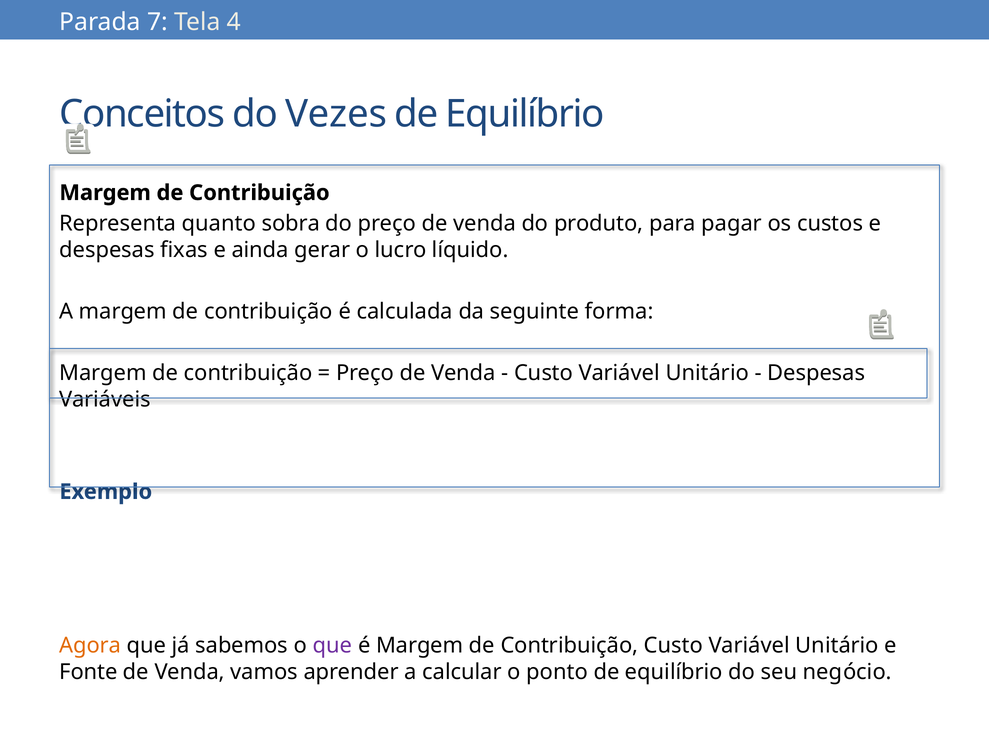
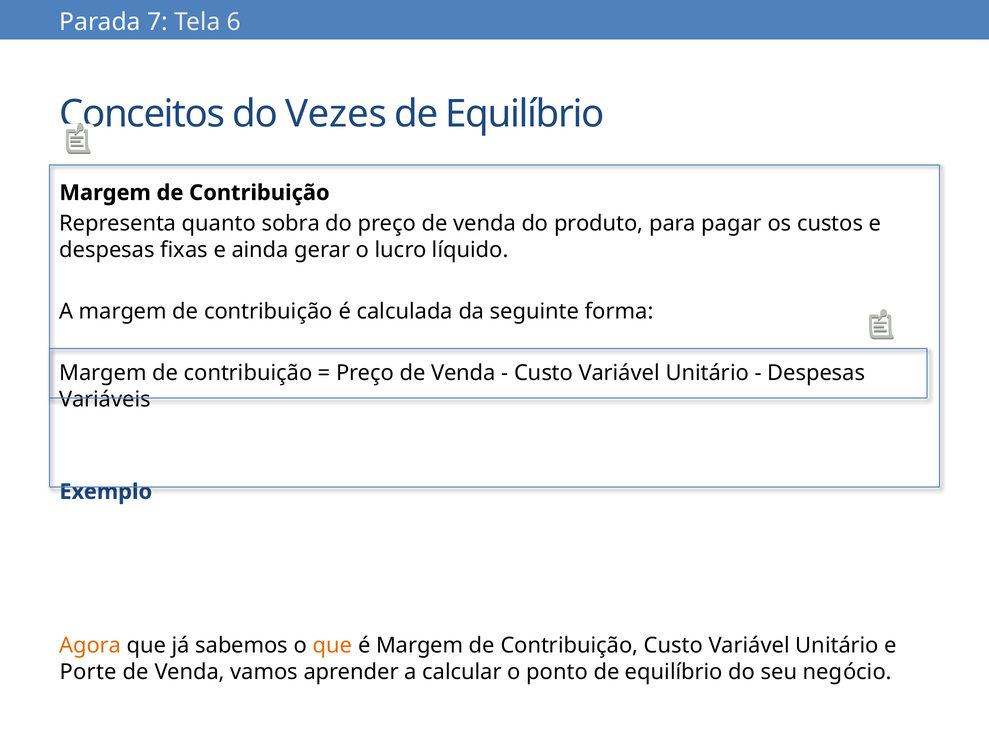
4: 4 -> 6 (234, 22)
que colour: purple -> orange (332, 645)
Fonte: Fonte -> Porte (88, 672)
